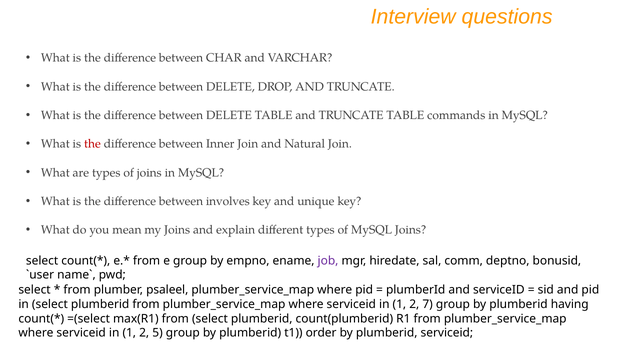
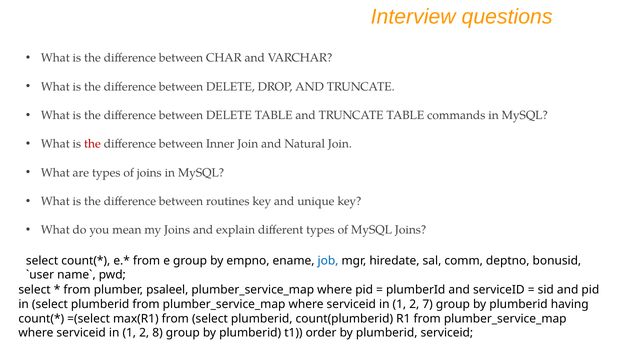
involves: involves -> routines (228, 201)
job colour: purple -> blue (328, 261)
5: 5 -> 8 (158, 333)
